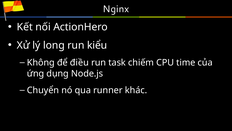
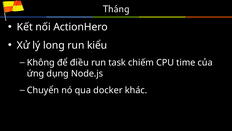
Nginx: Nginx -> Tháng (116, 9)
runner: runner -> docker (108, 90)
